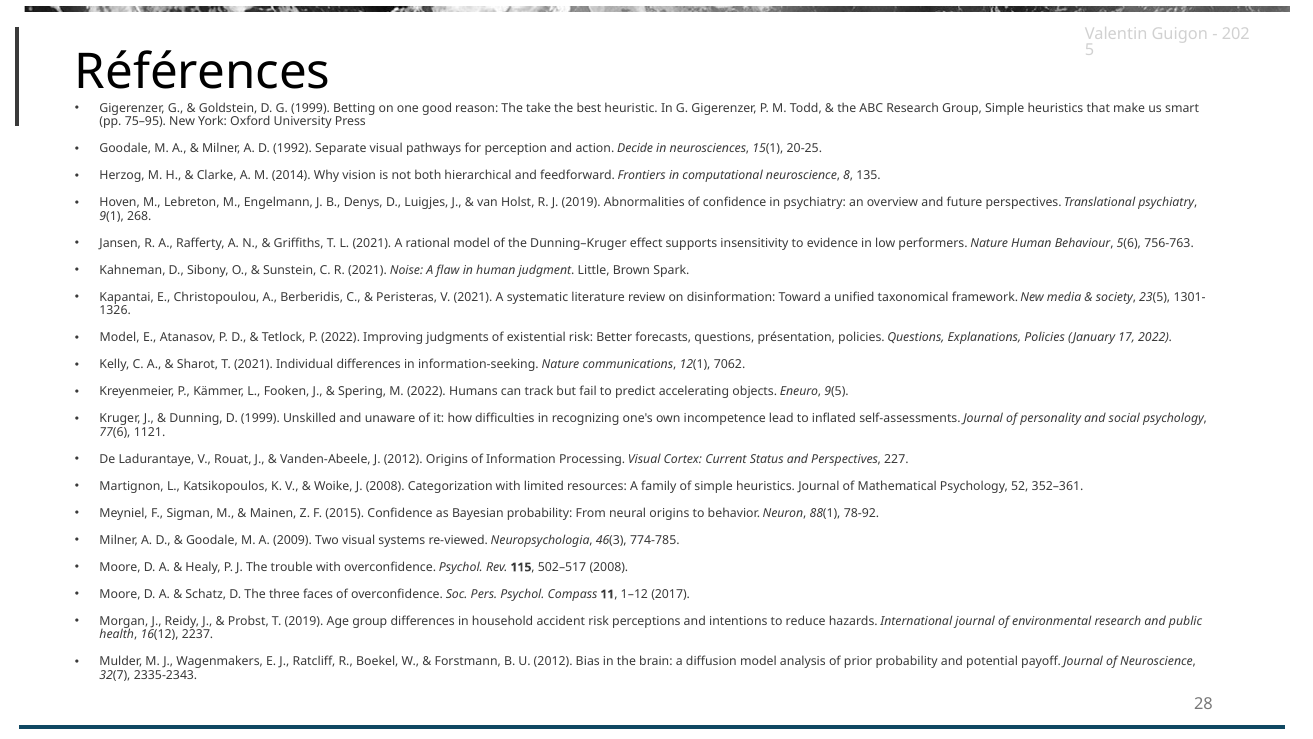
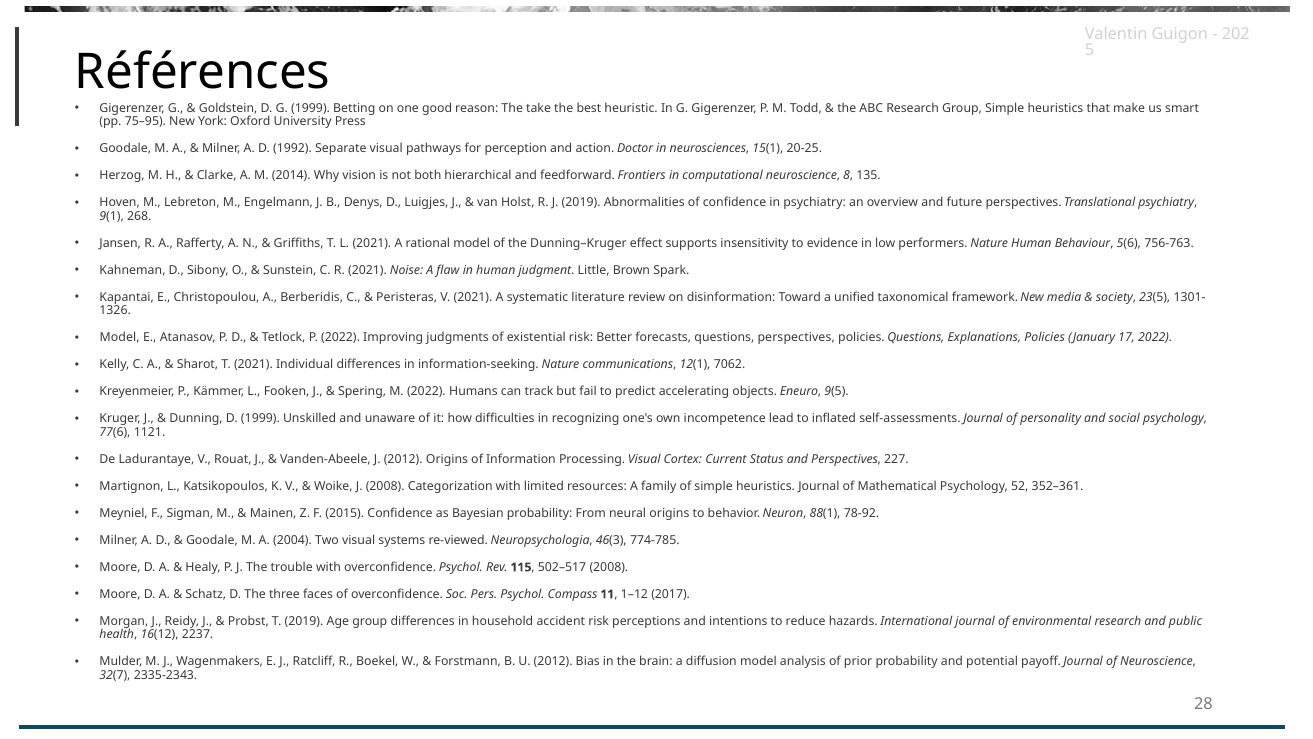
Decide: Decide -> Doctor (635, 149)
questions présentation: présentation -> perspectives (796, 337)
2009: 2009 -> 2004 (293, 540)
